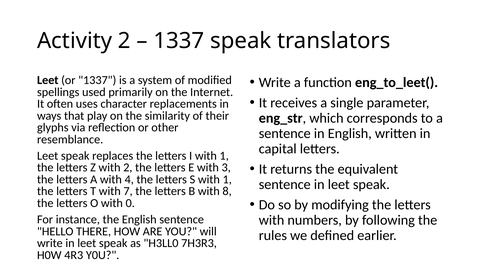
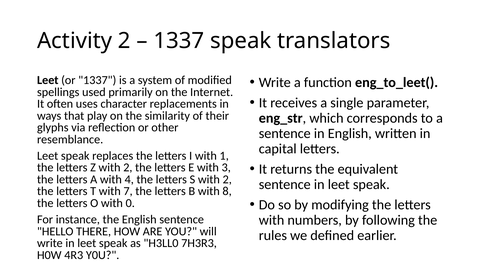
S with 1: 1 -> 2 (227, 179)
